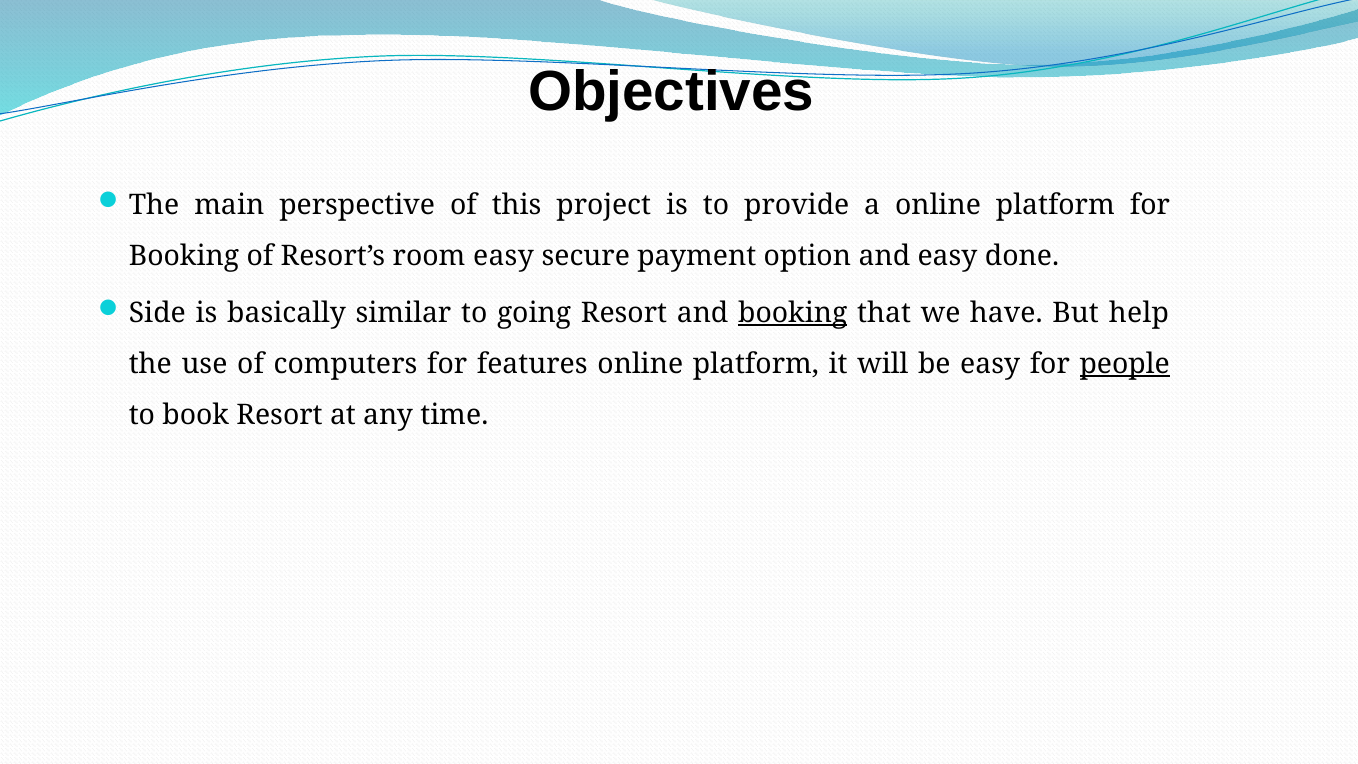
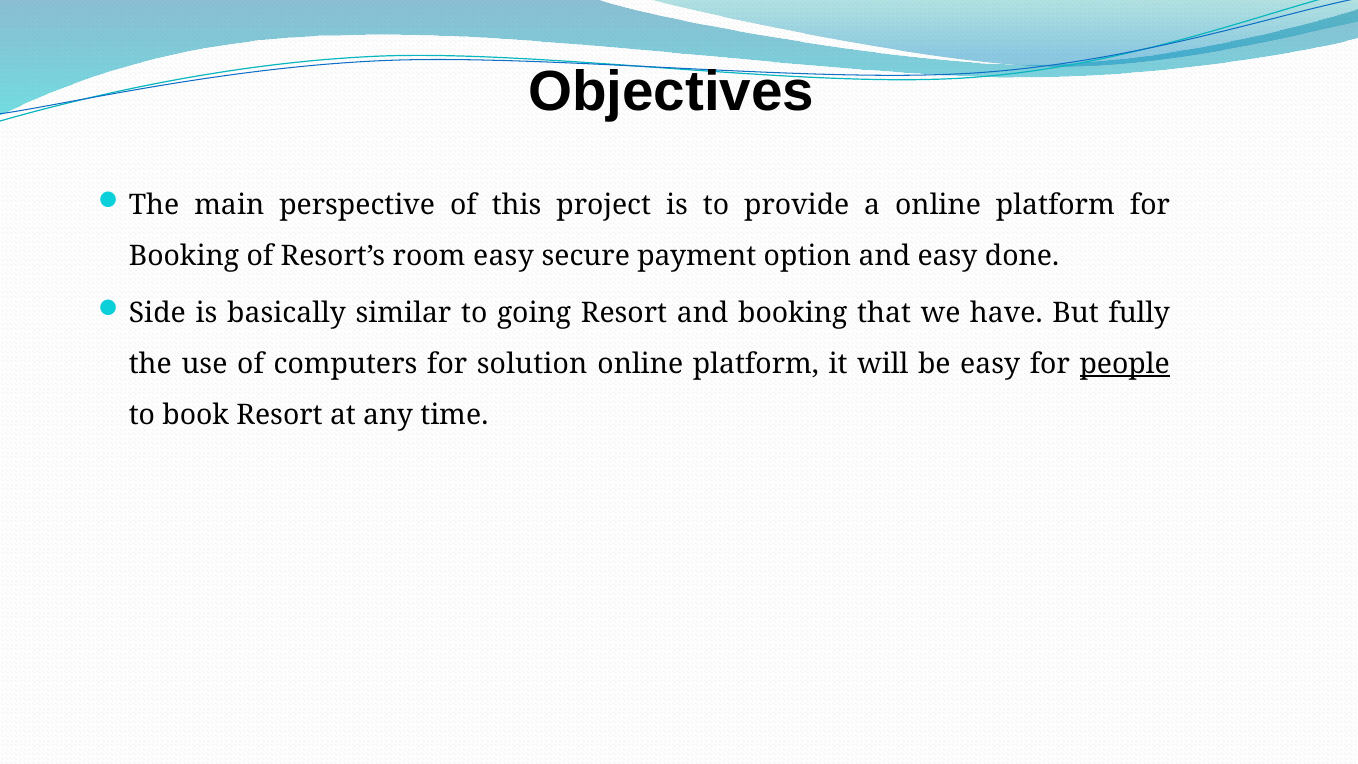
booking underline: present -> none (793, 313)
help: help -> fully (1139, 313)
features: features -> solution (532, 364)
